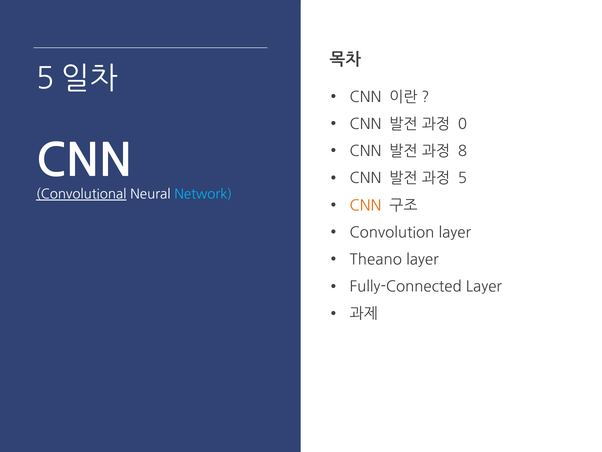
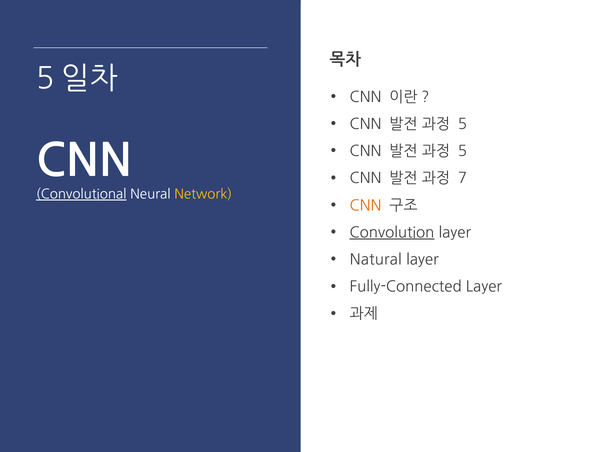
0: 0 -> 5 (463, 124)
8: 8 -> 5 (463, 151)
5: 5 -> 7 (463, 178)
Network colour: light blue -> yellow (203, 194)
Convolution underline: none -> present (392, 232)
Theano: Theano -> Natural (376, 259)
